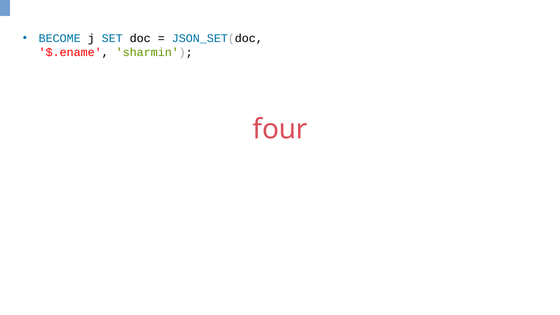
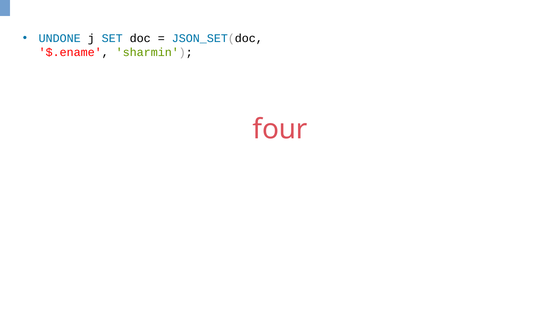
BECOME: BECOME -> UNDONE (60, 38)
